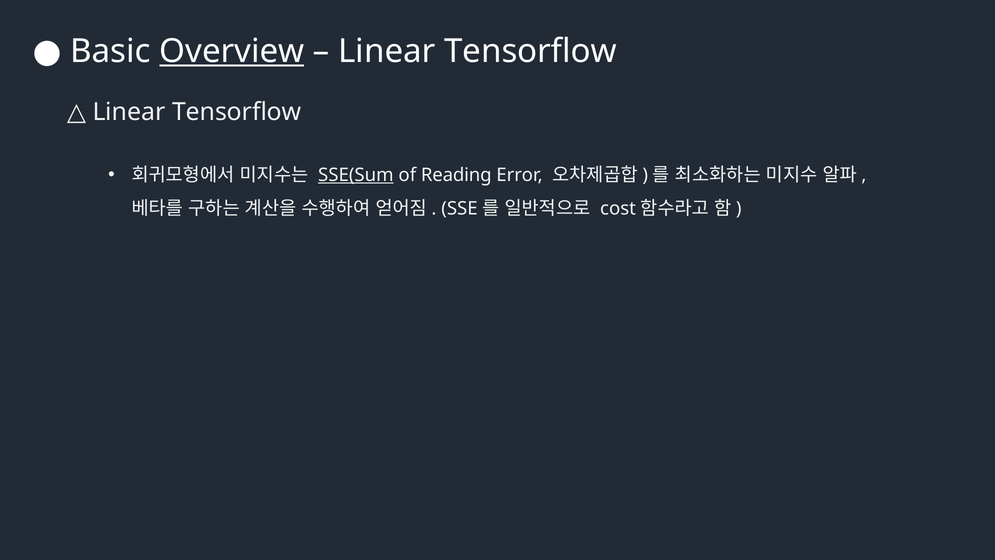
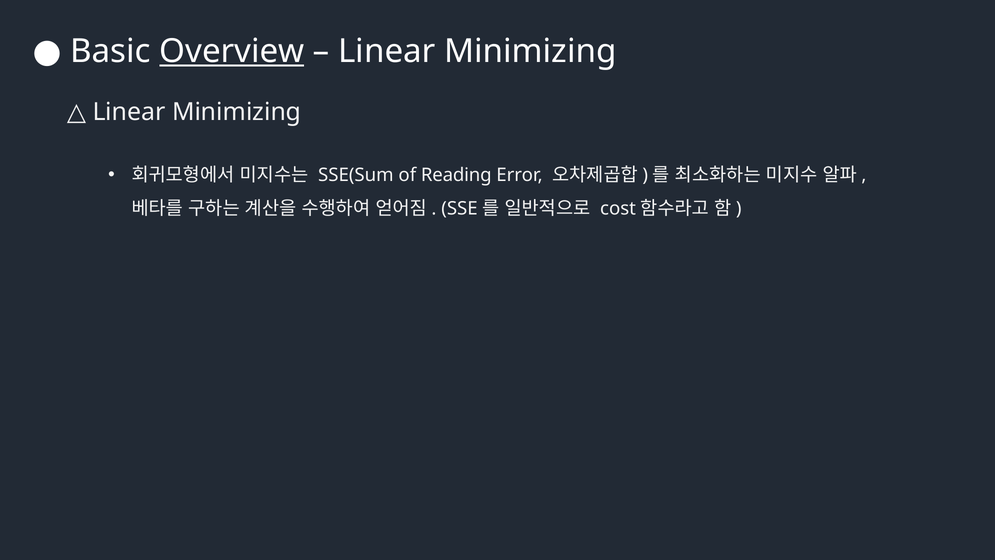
Tensorflow: Tensorflow -> Minimizing (530, 51)
Tensorflow: Tensorflow -> Minimizing (237, 112)
SSE(Sum underline: present -> none (356, 175)
